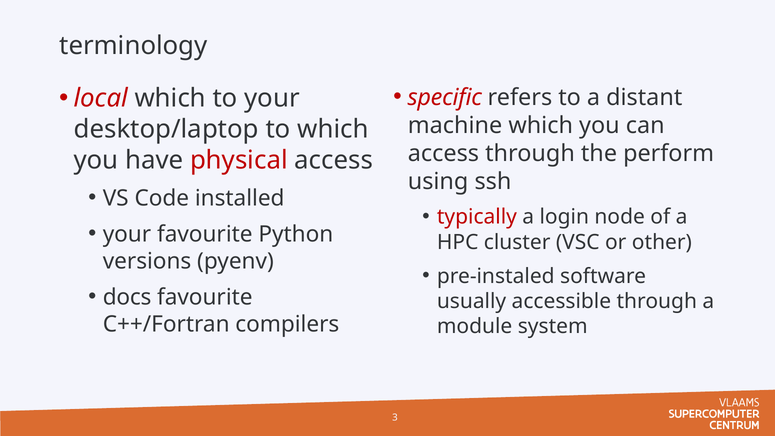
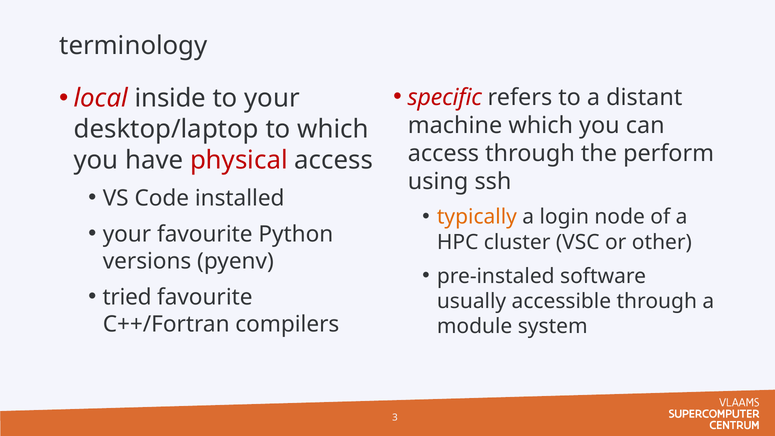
local which: which -> inside (170, 98)
typically colour: red -> orange (477, 217)
docs: docs -> tried (127, 297)
